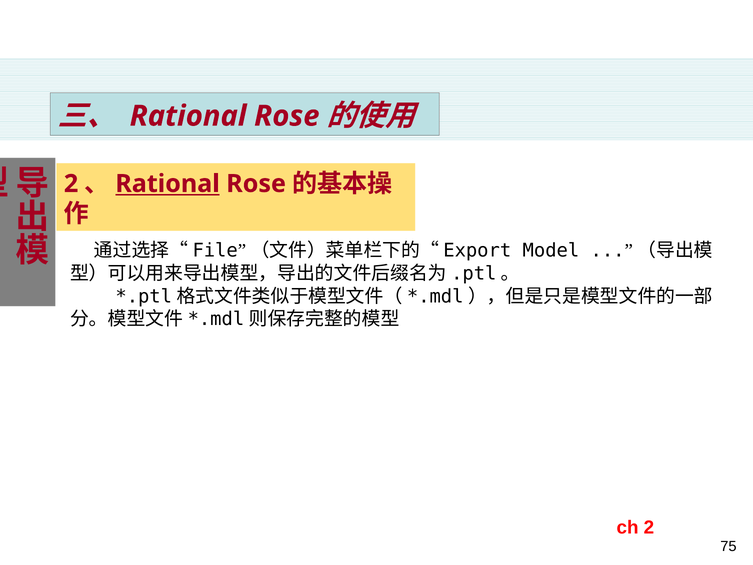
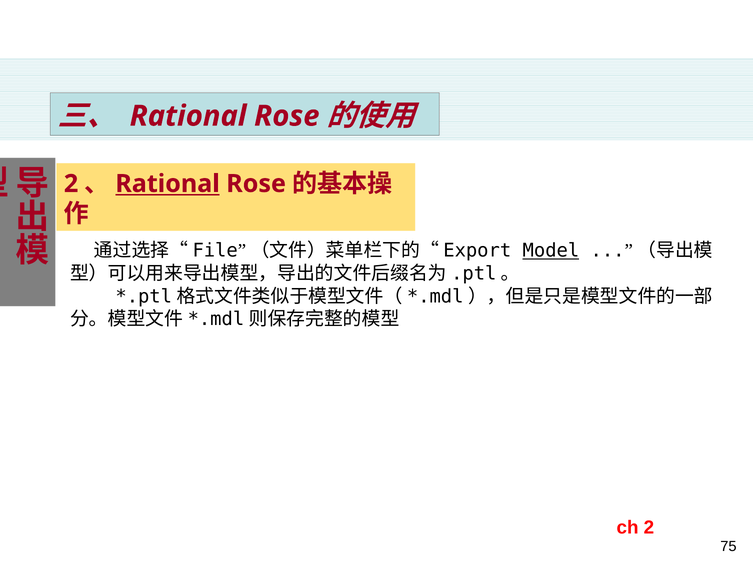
Model underline: none -> present (551, 251)
